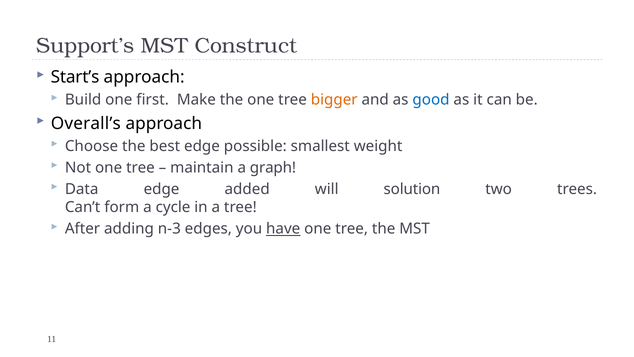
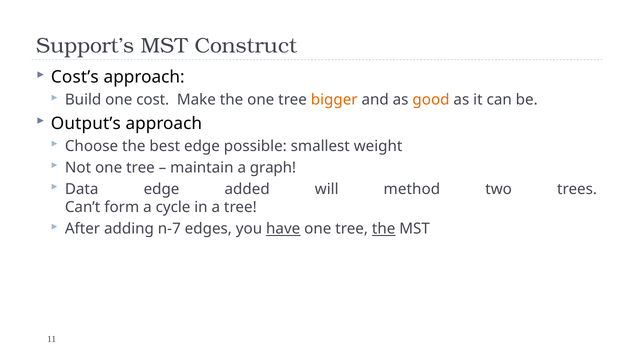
Start’s: Start’s -> Cost’s (75, 77)
first: first -> cost (153, 100)
good colour: blue -> orange (431, 100)
Overall’s: Overall’s -> Output’s (86, 123)
solution: solution -> method (412, 189)
n-3: n-3 -> n-7 (169, 229)
the underline: none -> present (384, 229)
